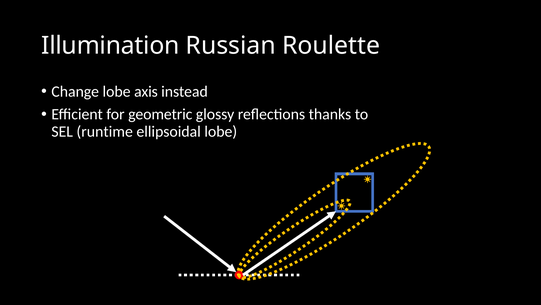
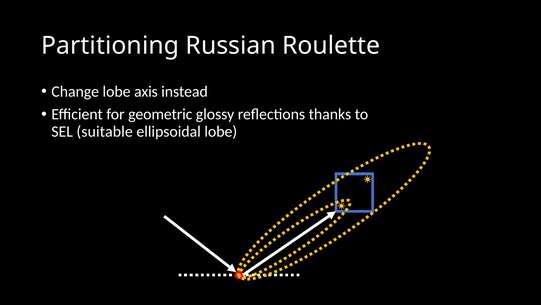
Illumination: Illumination -> Partitioning (110, 45)
runtime: runtime -> suitable (105, 131)
